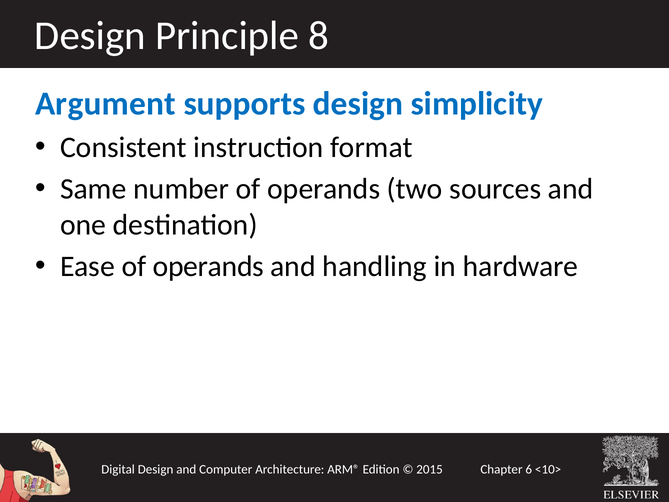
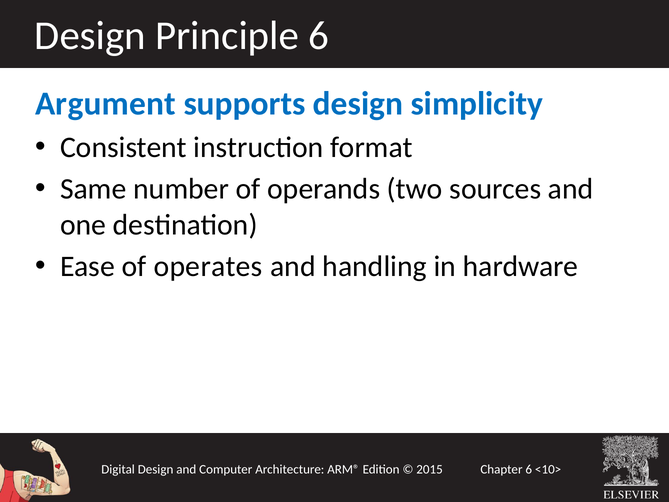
Principle 8: 8 -> 6 (319, 36)
Ease of operands: operands -> operates (208, 266)
